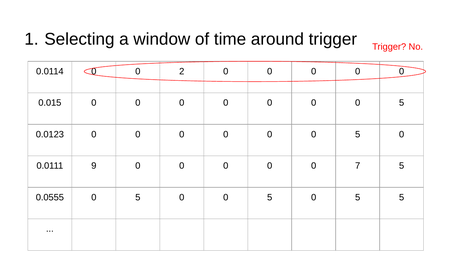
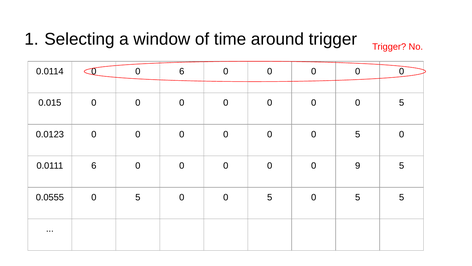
0 2: 2 -> 6 (182, 71)
0.0111 9: 9 -> 6 (94, 166)
7: 7 -> 9 (358, 166)
